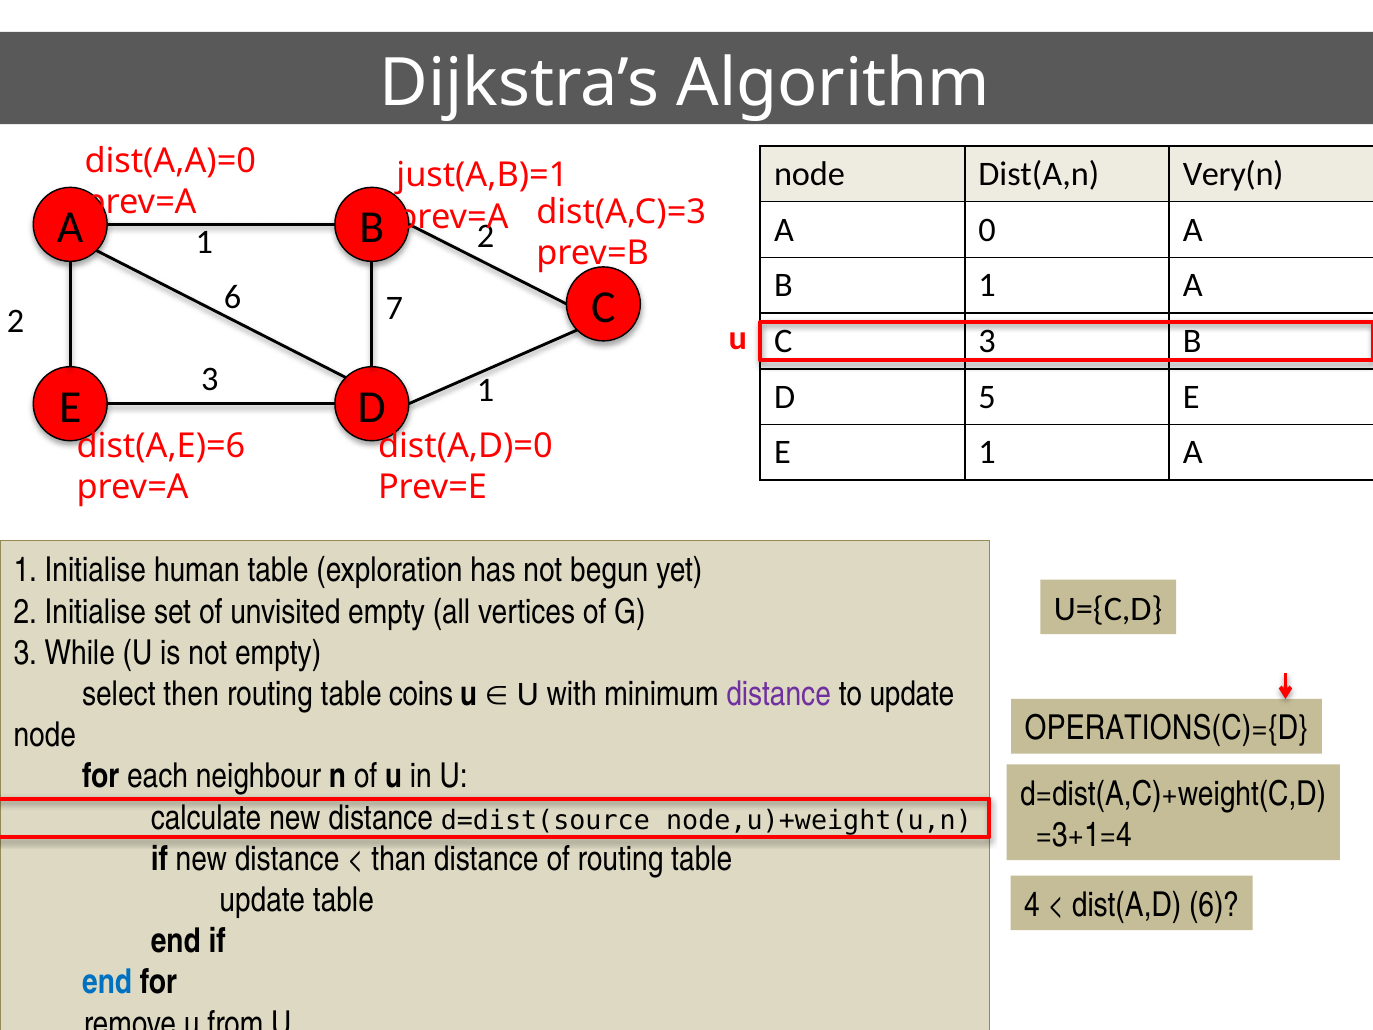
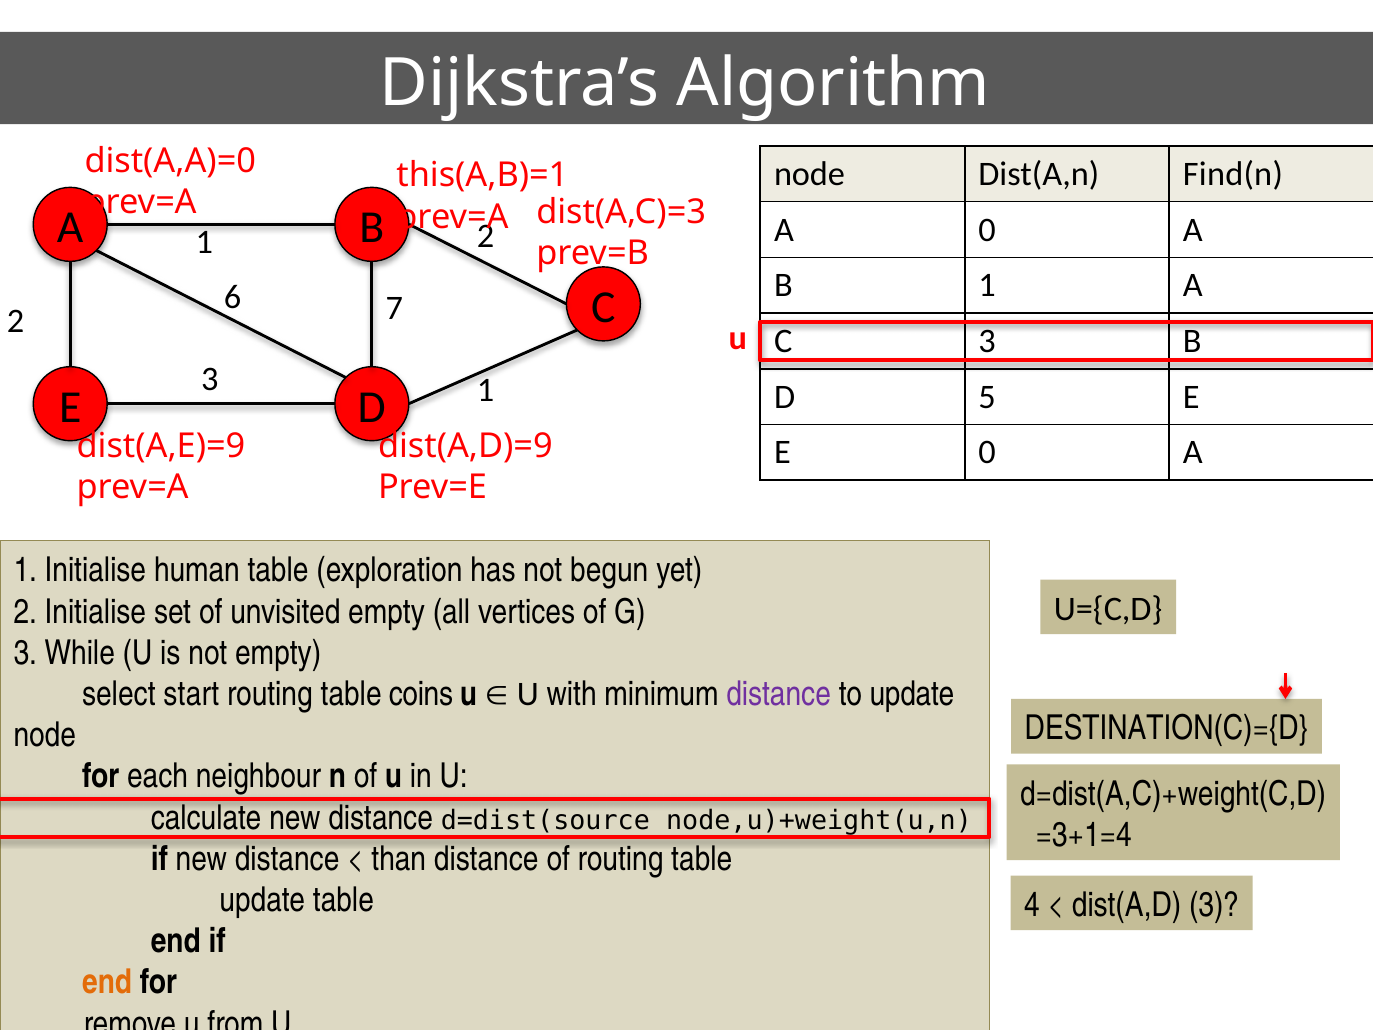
Very(n: Very(n -> Find(n (1233, 174)
just(A,B)=1: just(A,B)=1 -> this(A,B)=1 (482, 176)
dist(A,D)=0: dist(A,D)=0 -> dist(A,D)=9 (465, 446)
dist(A,E)=6: dist(A,E)=6 -> dist(A,E)=9 (161, 446)
E 1: 1 -> 0 (987, 453)
then: then -> start (191, 694)
OPERATIONS(C)={D: OPERATIONS(C)={D -> DESTINATION(C)={D (1166, 728)
dist(A,D 6: 6 -> 3 (1214, 905)
end colour: blue -> orange (107, 982)
